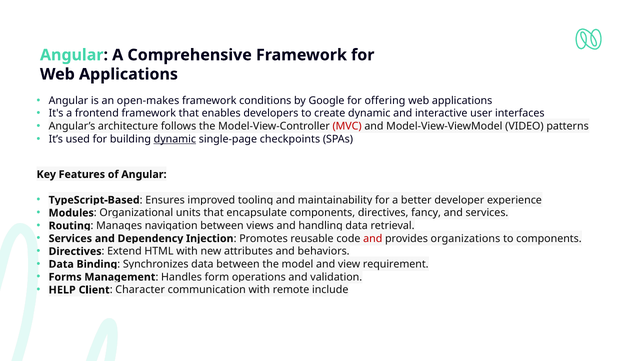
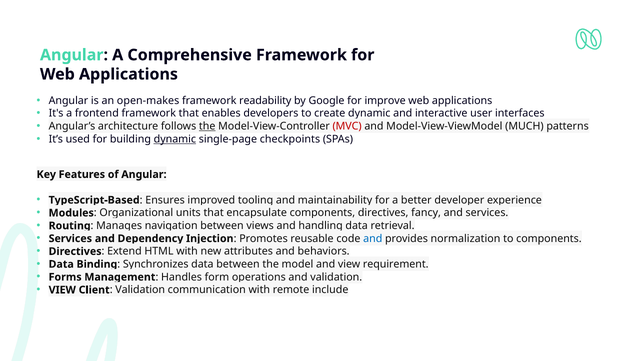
conditions: conditions -> readability (265, 100)
offering: offering -> improve (385, 100)
the underline: none -> present (207, 126)
VIDEO: VIDEO -> MUCH (524, 126)
and colour: red -> blue (373, 238)
organizations: organizations -> normalization (465, 238)
HELP: HELP -> VIEW (62, 290)
Client Character: Character -> Validation (140, 290)
